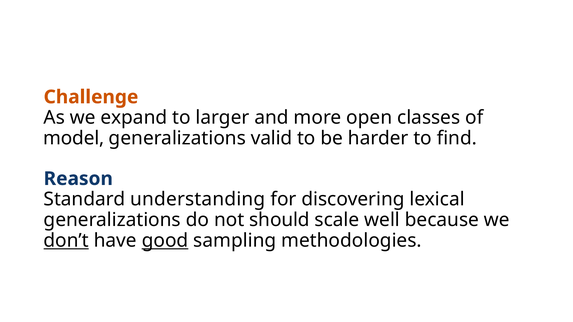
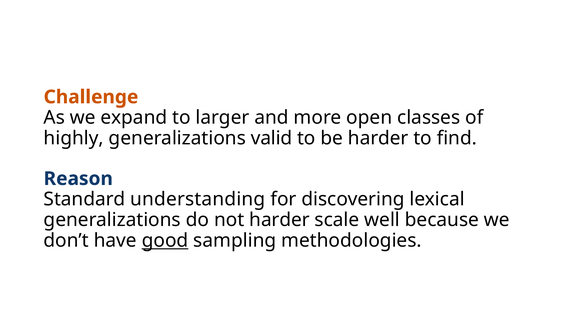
model: model -> highly (74, 138)
not should: should -> harder (279, 220)
don’t underline: present -> none (66, 241)
